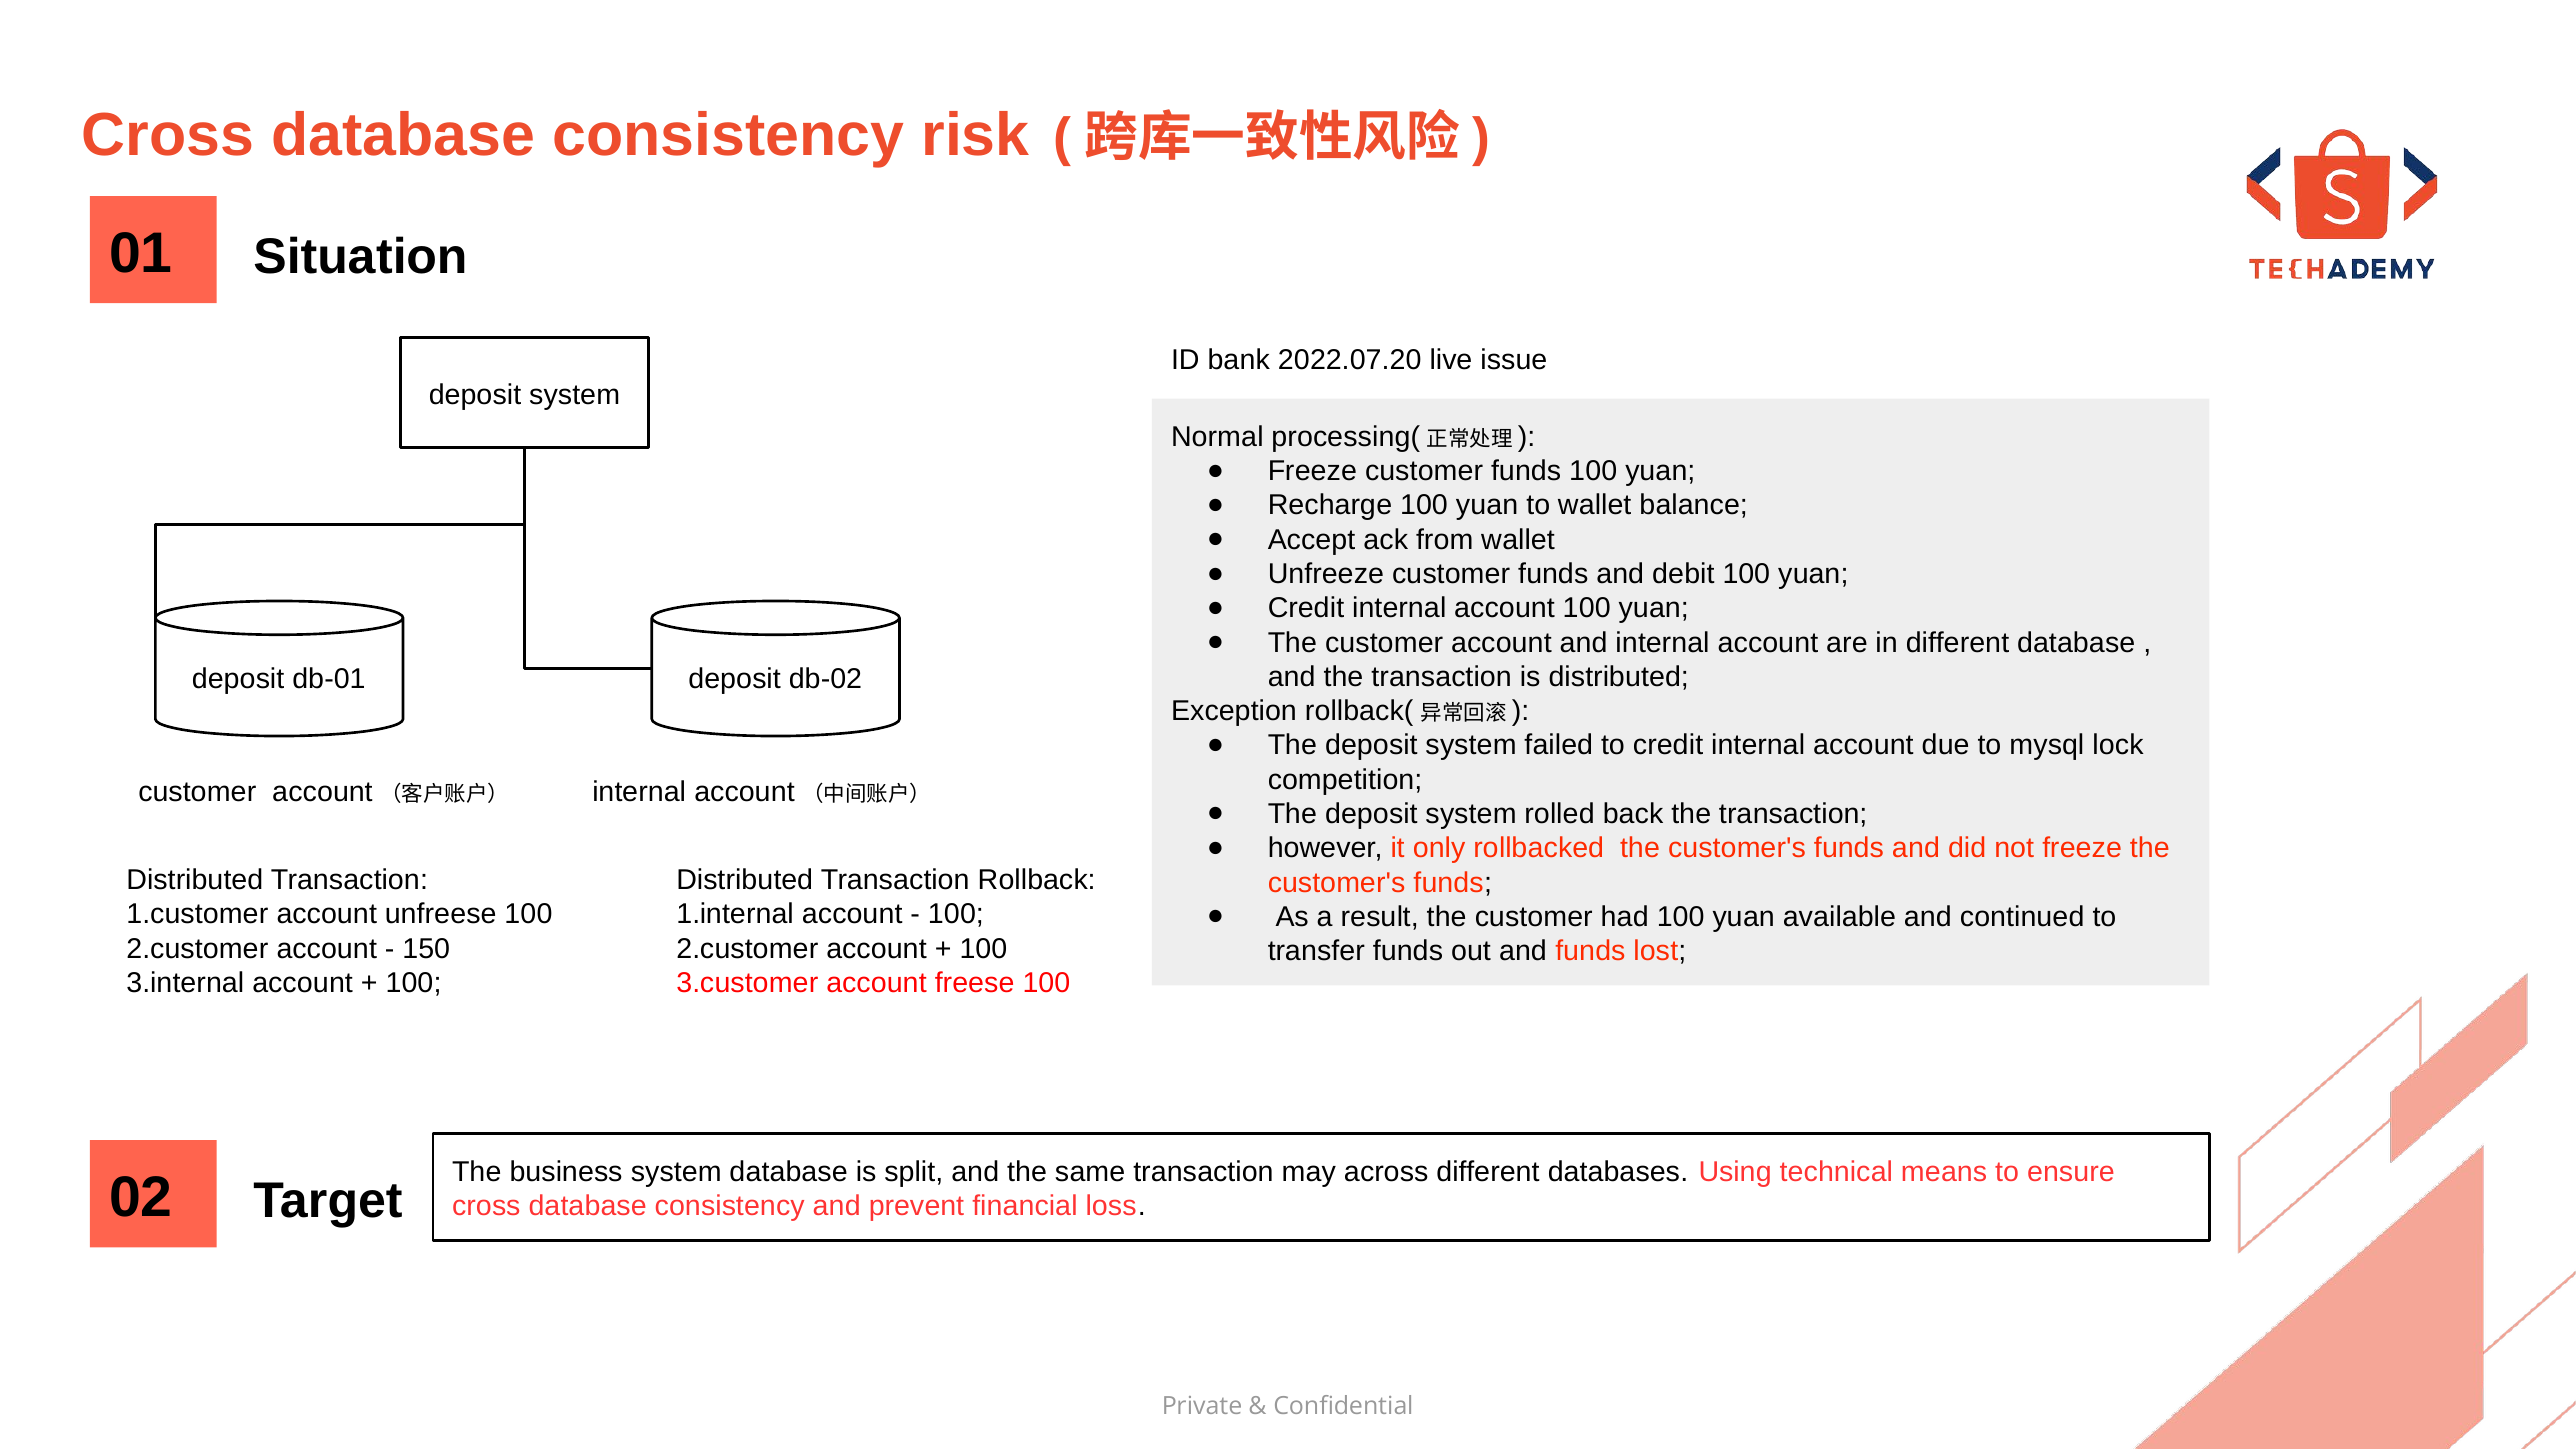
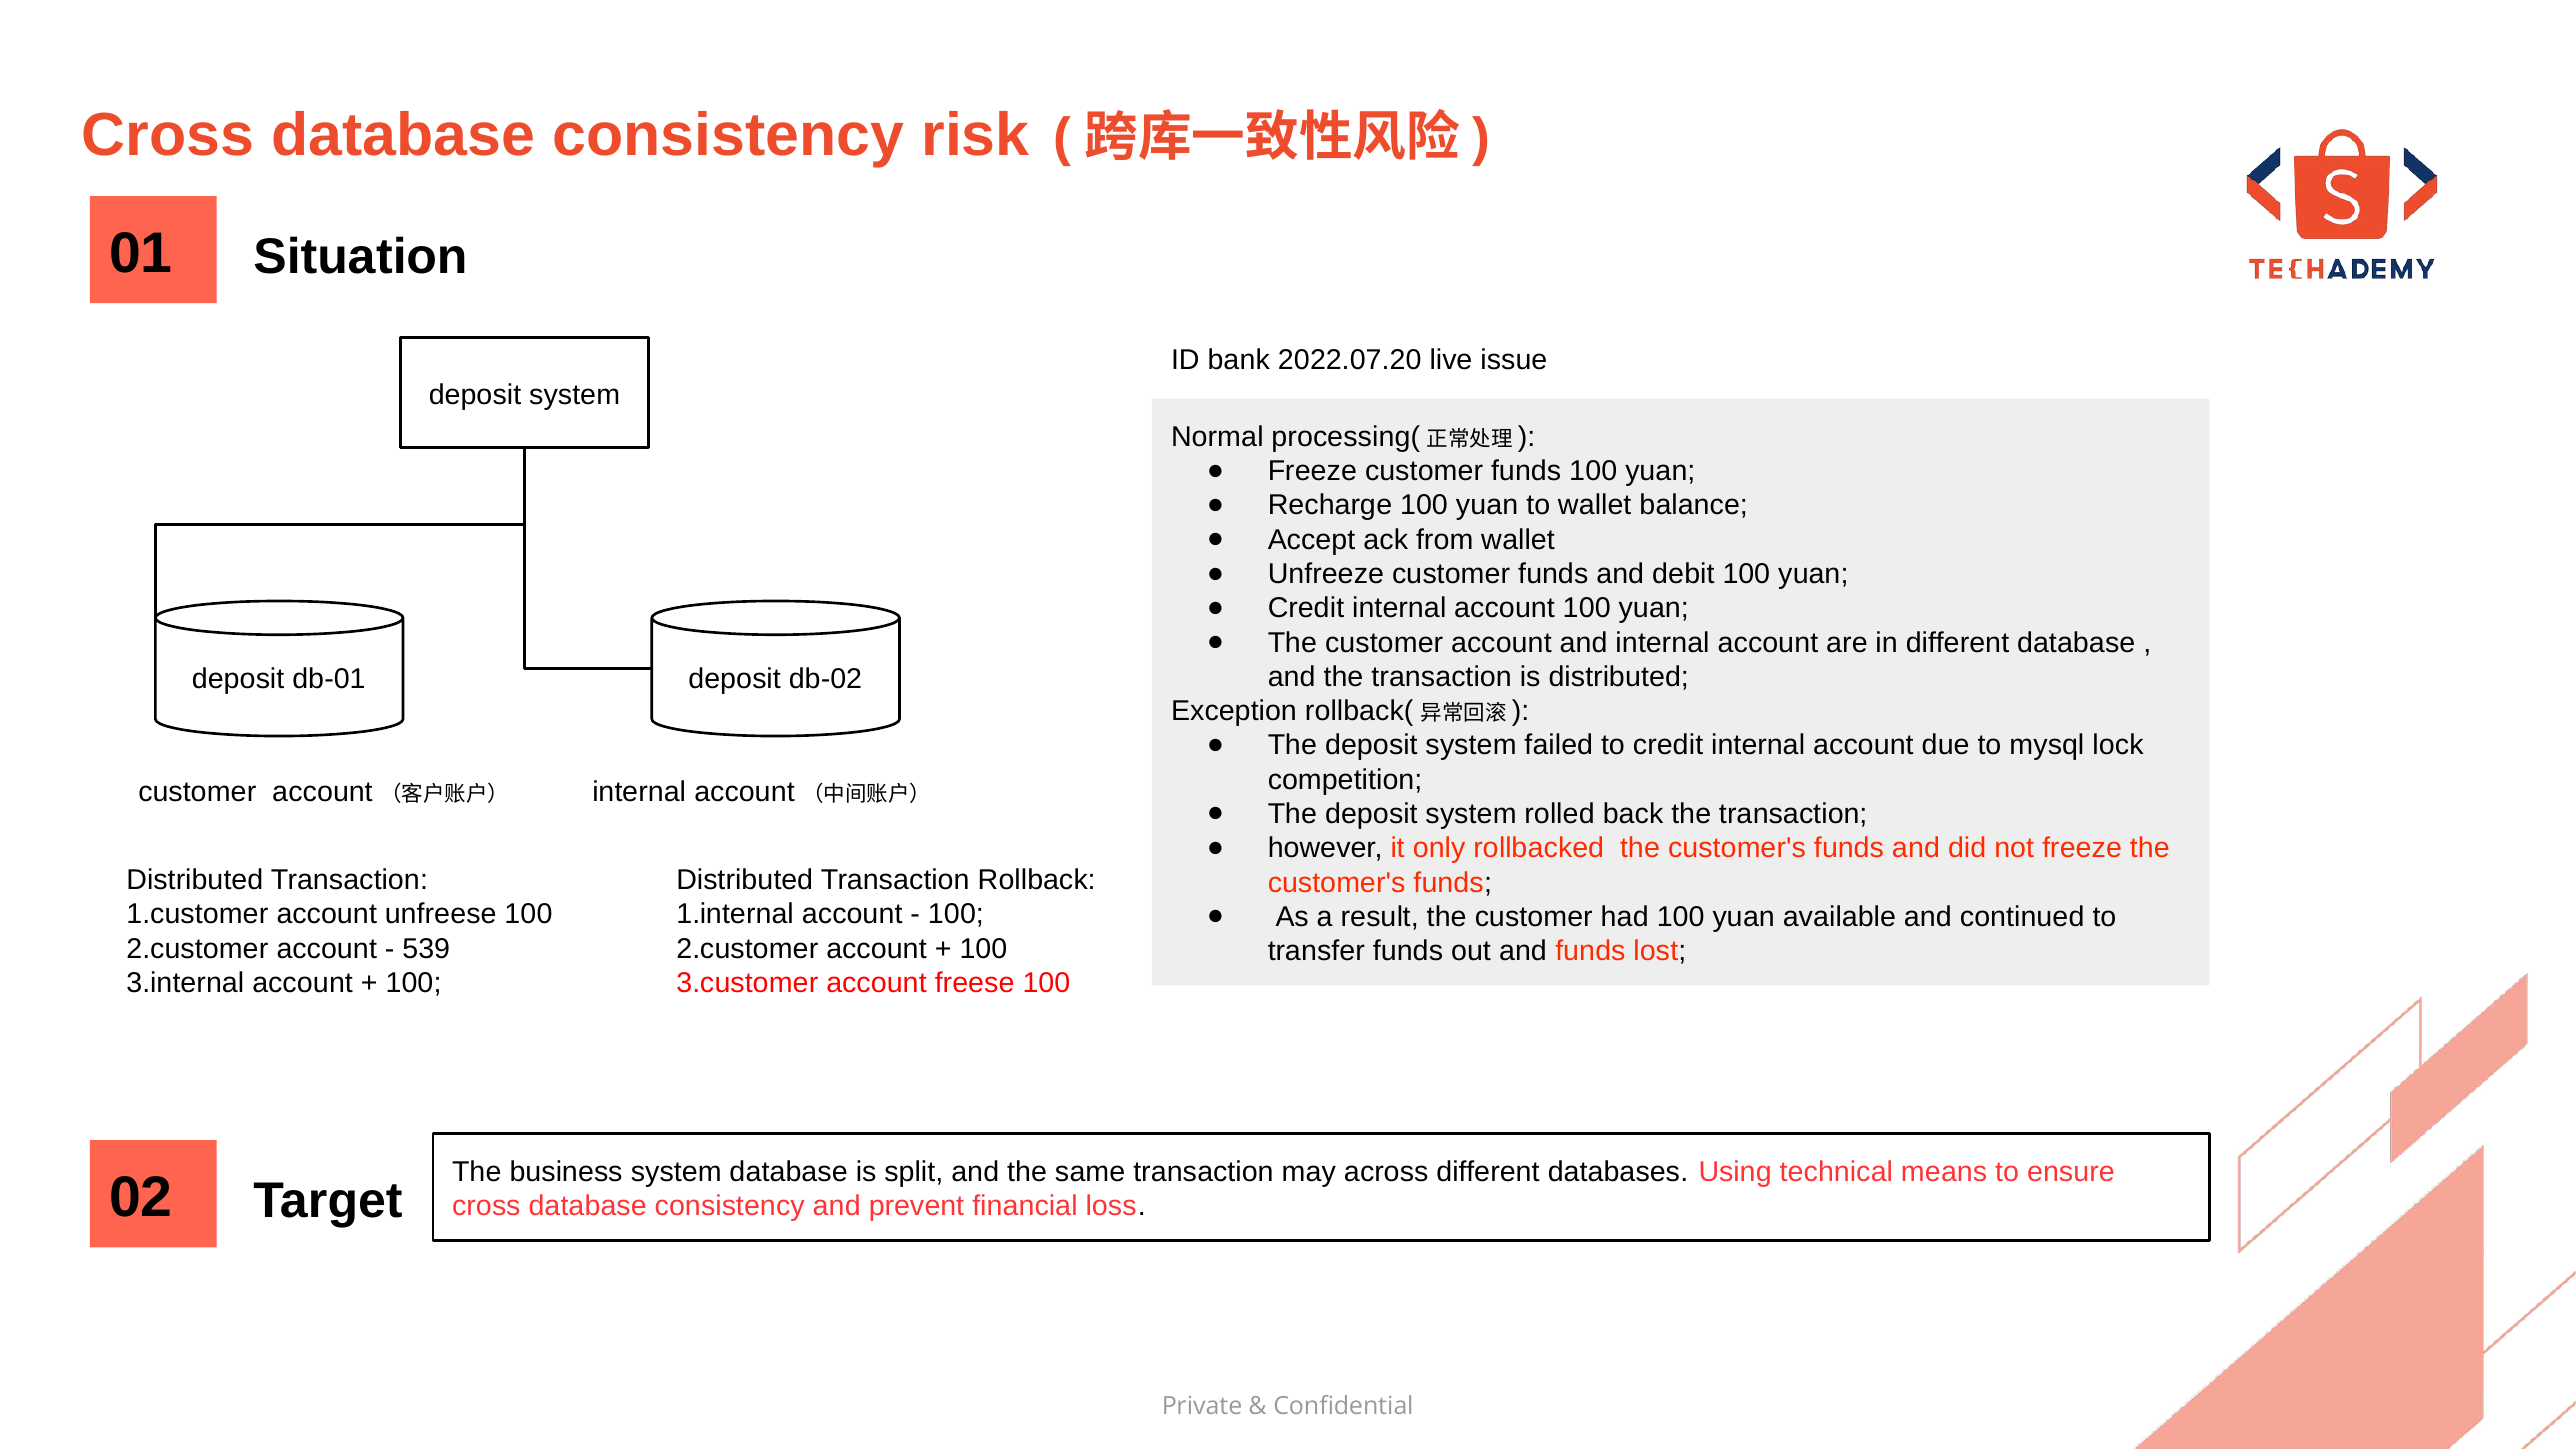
150: 150 -> 539 (426, 949)
